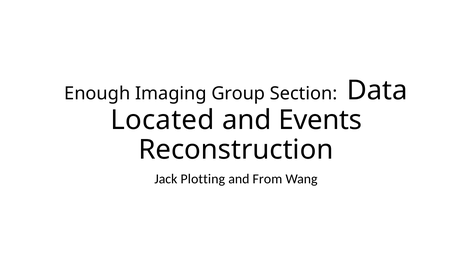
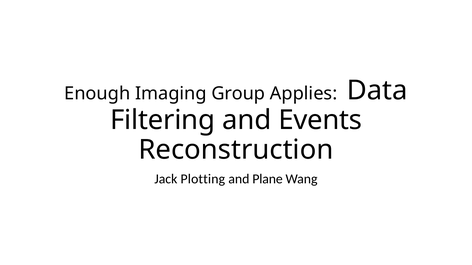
Section: Section -> Applies (304, 94)
Located: Located -> Filtering (163, 120)
From: From -> Plane (268, 179)
